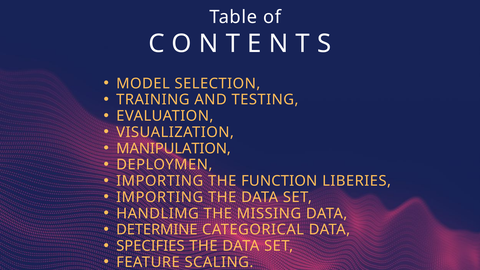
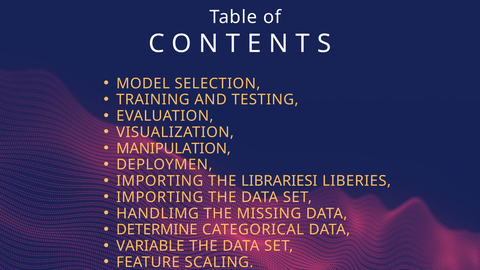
FUNCTION: FUNCTION -> LIBRARIESI (279, 181)
SPECIFIES: SPECIFIES -> VARIABLE (150, 246)
